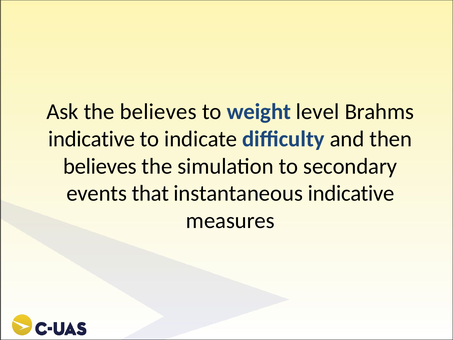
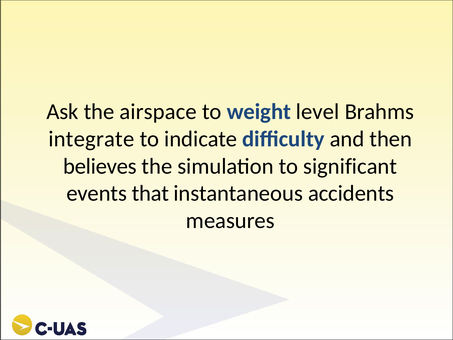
the believes: believes -> airspace (158, 112)
indicative: indicative -> integrate (91, 139)
secondary: secondary -> significant (350, 166)
instantaneous indicative: indicative -> accidents (351, 193)
